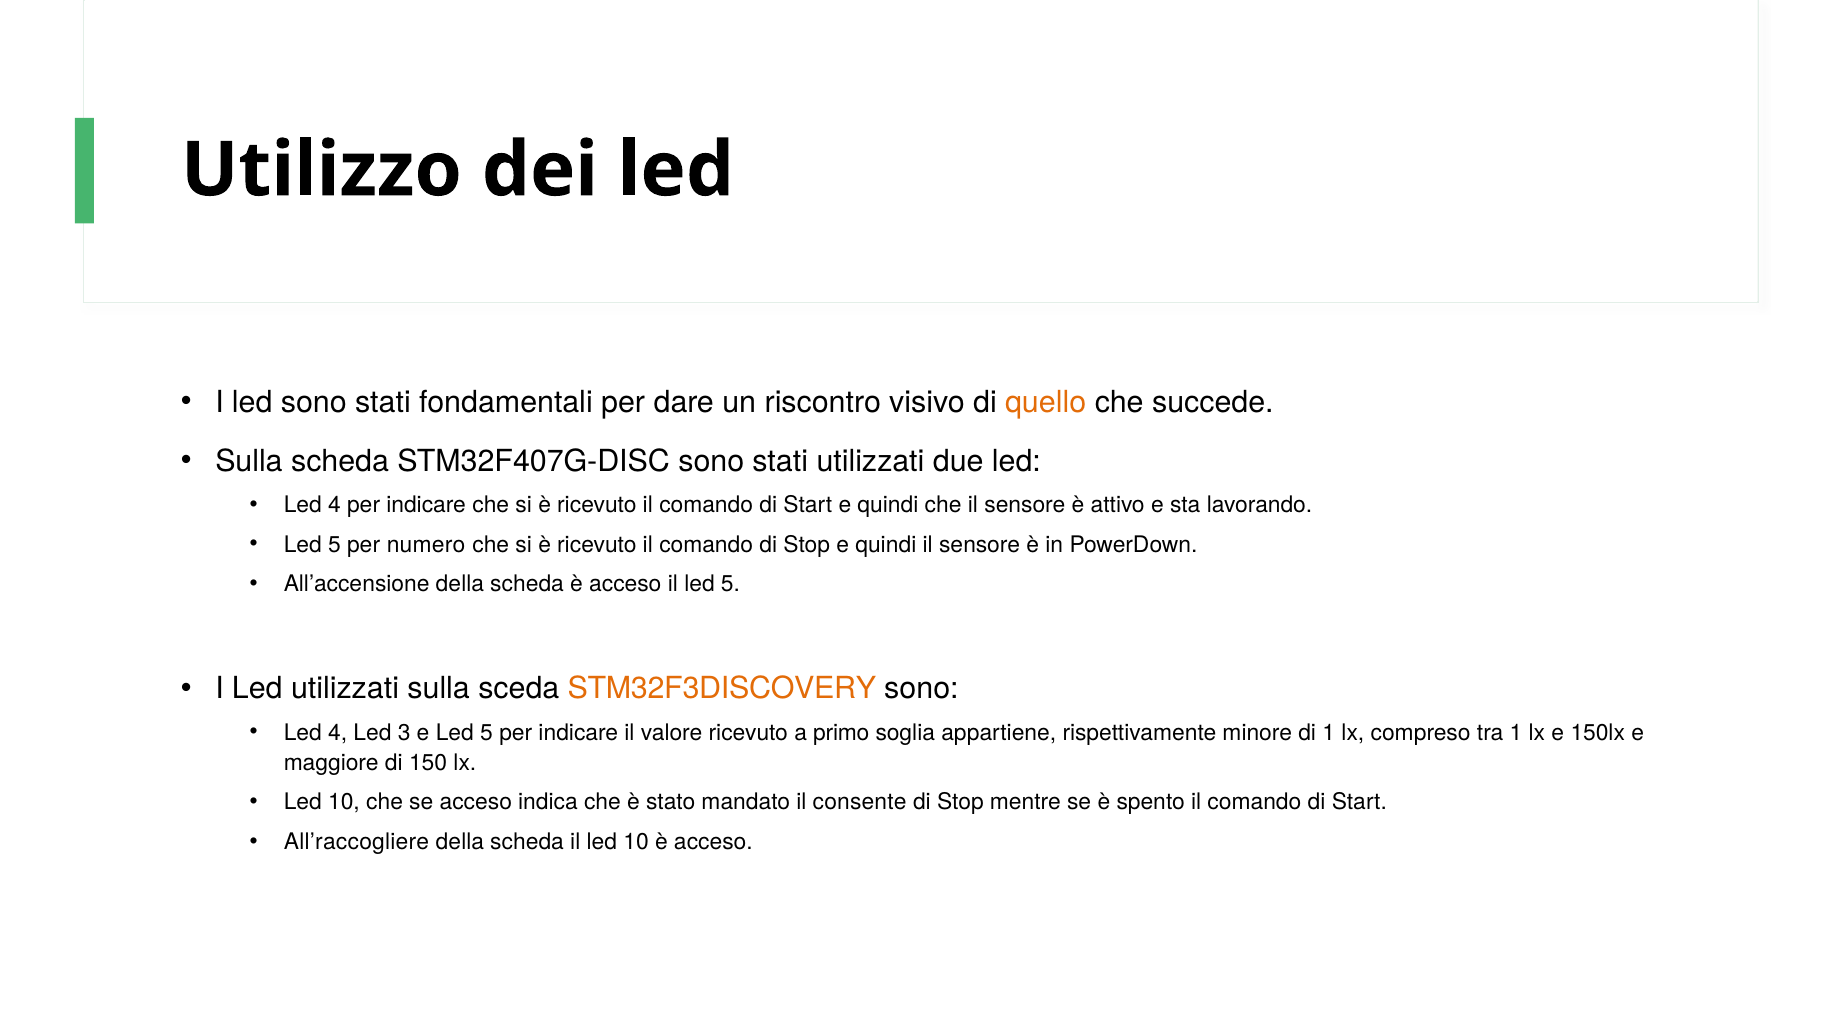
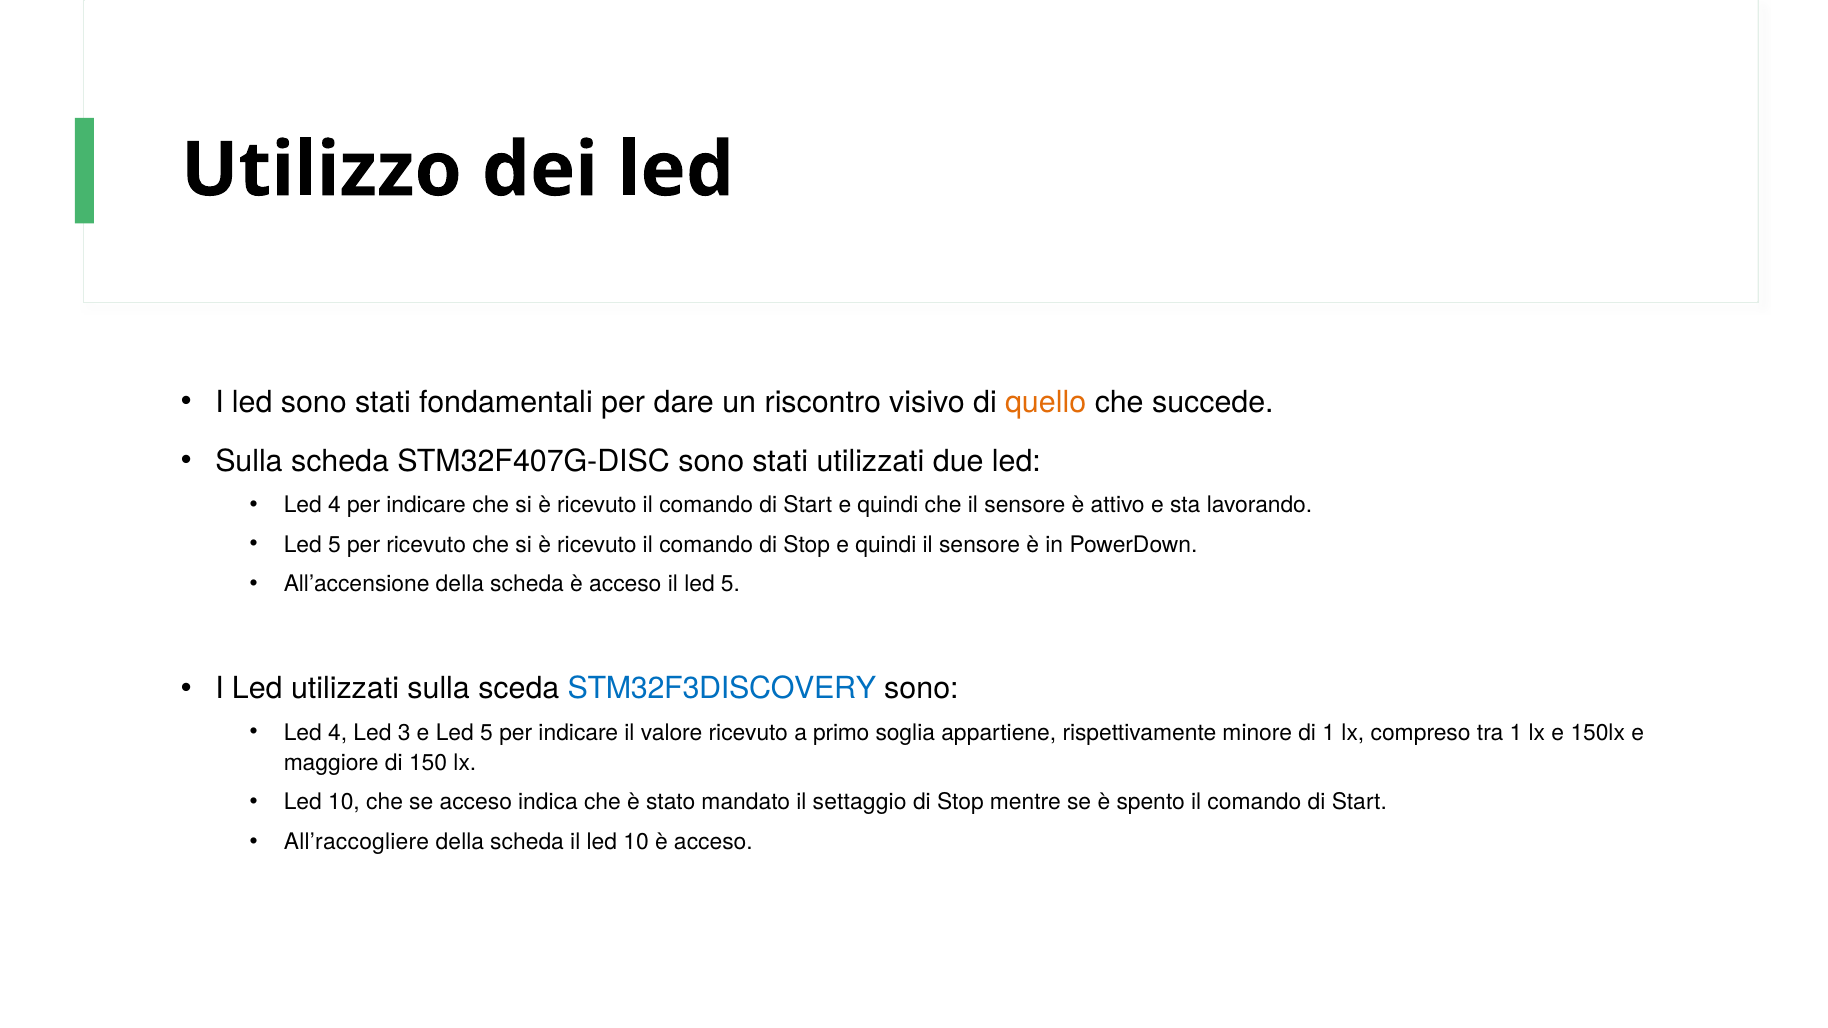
per numero: numero -> ricevuto (426, 545)
STM32F3DISCOVERY colour: orange -> blue (722, 689)
consente: consente -> settaggio (860, 802)
